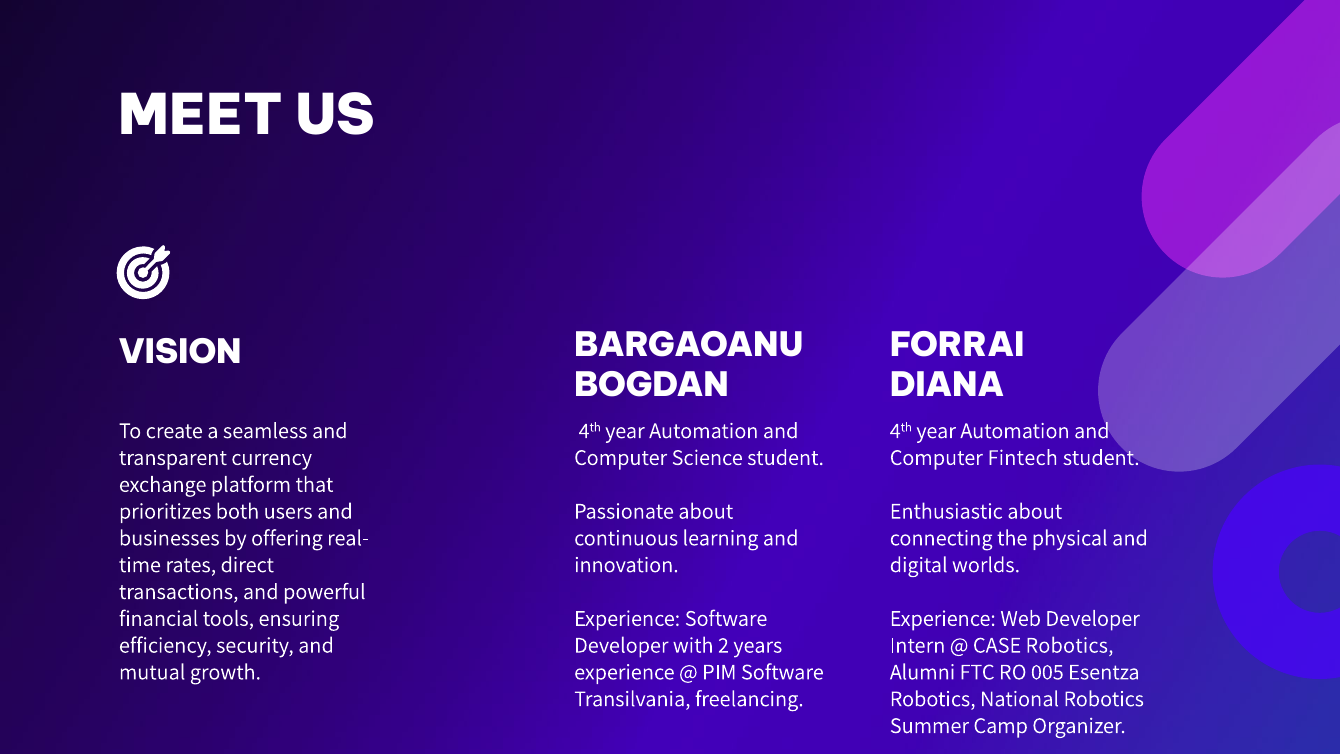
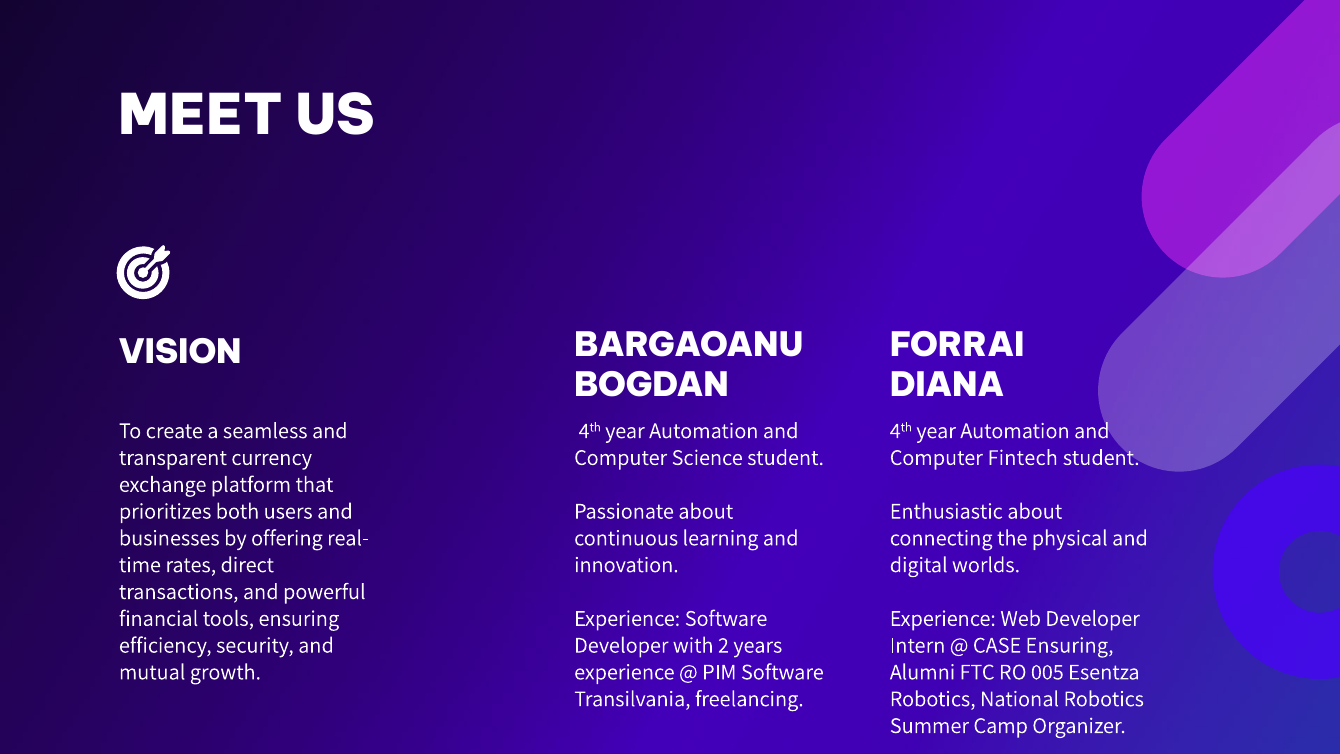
CASE Robotics: Robotics -> Ensuring (1070, 645)
